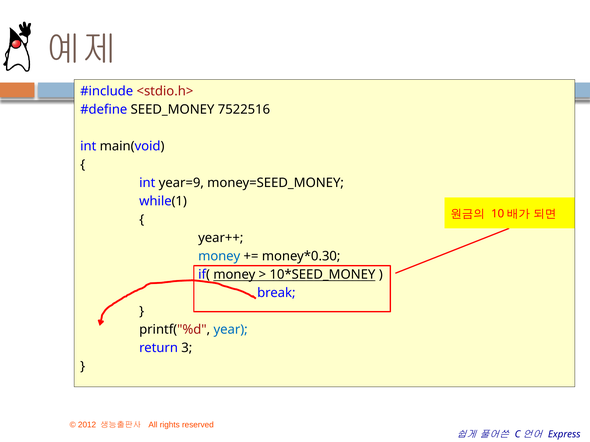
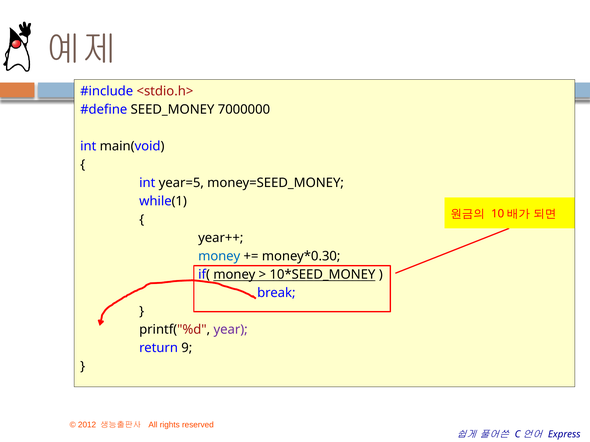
7522516: 7522516 -> 7000000 (244, 110)
year=9: year=9 -> year=5 (181, 183)
year colour: blue -> purple (231, 330)
3: 3 -> 9 (187, 348)
